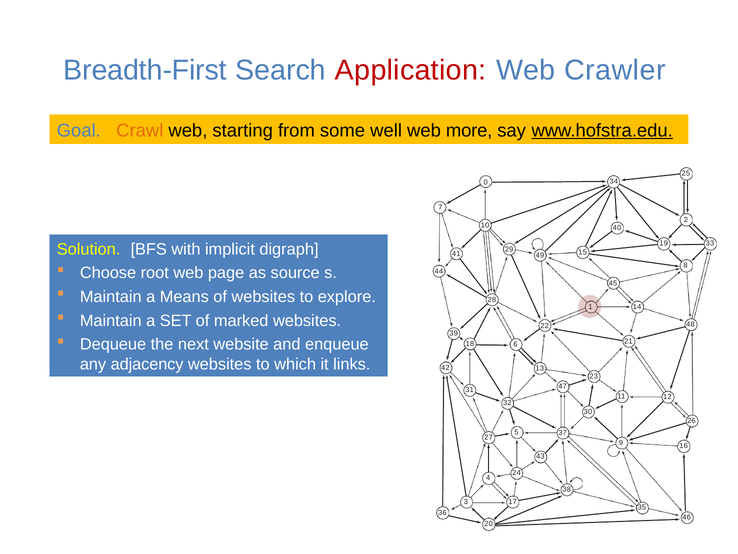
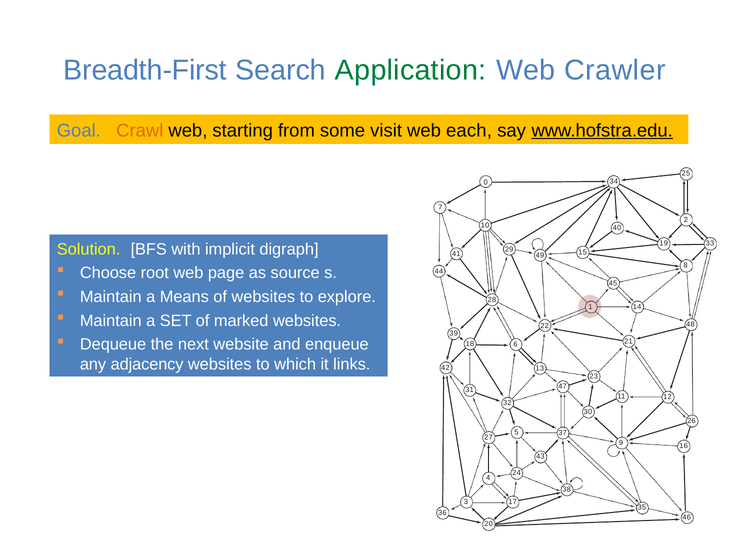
Application colour: red -> green (411, 70)
well: well -> visit (386, 130)
more: more -> each (469, 130)
